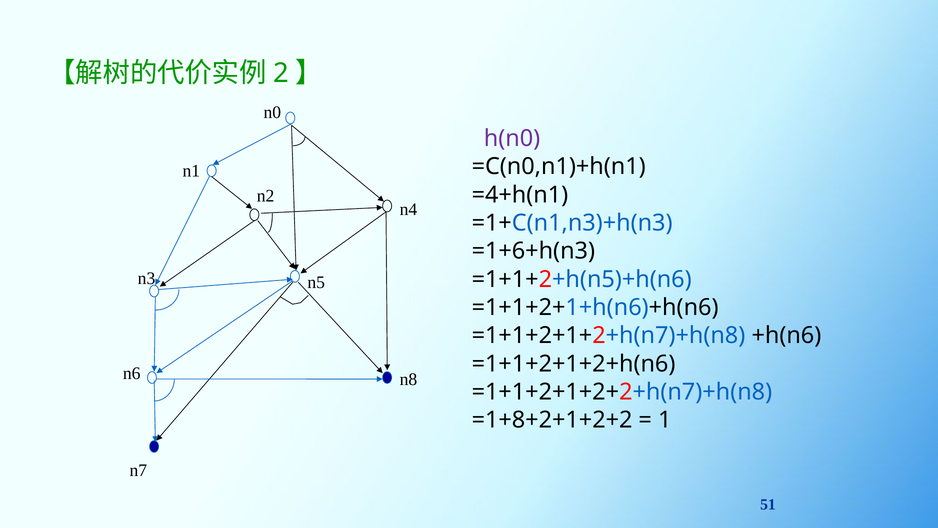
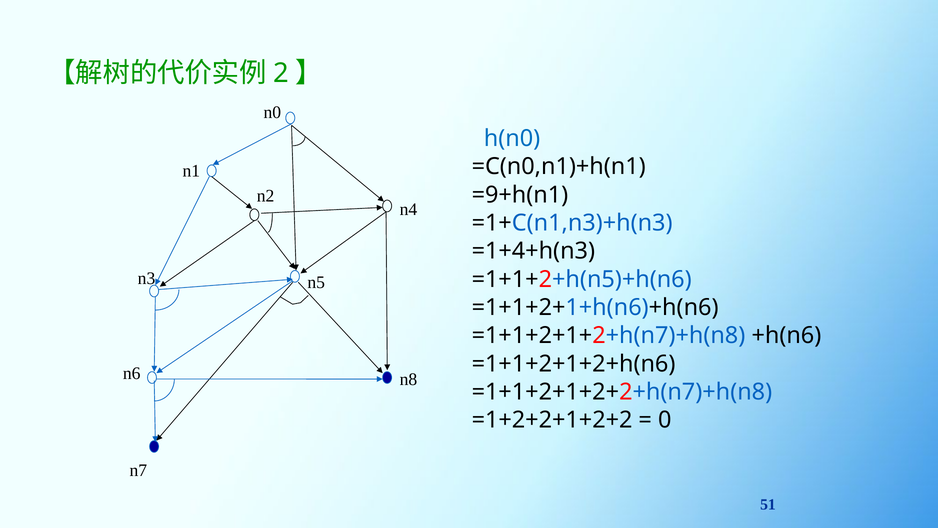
h(n0 colour: purple -> blue (512, 138)
=4+h(n1: =4+h(n1 -> =9+h(n1 (520, 195)
=1+6+h(n3: =1+6+h(n3 -> =1+4+h(n3 (533, 251)
=1+8+2+1+2+2: =1+8+2+1+2+2 -> =1+2+2+1+2+2 (552, 420)
1: 1 -> 0 (665, 420)
